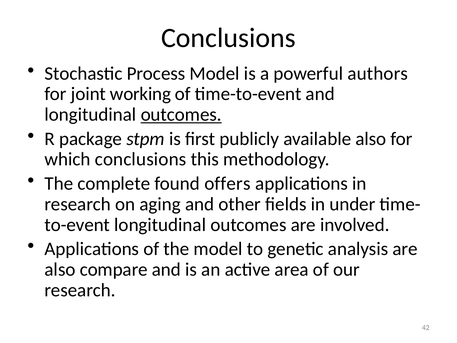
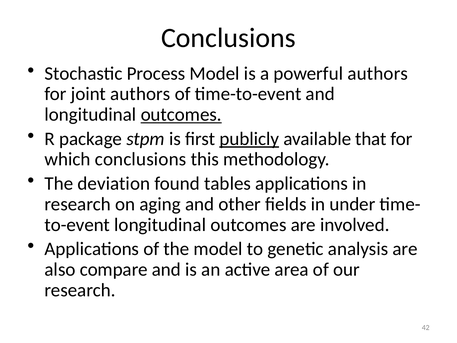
joint working: working -> authors (140, 94)
publicly underline: none -> present (249, 139)
available also: also -> that (371, 139)
complete: complete -> deviation (114, 183)
offers: offers -> tables (228, 183)
